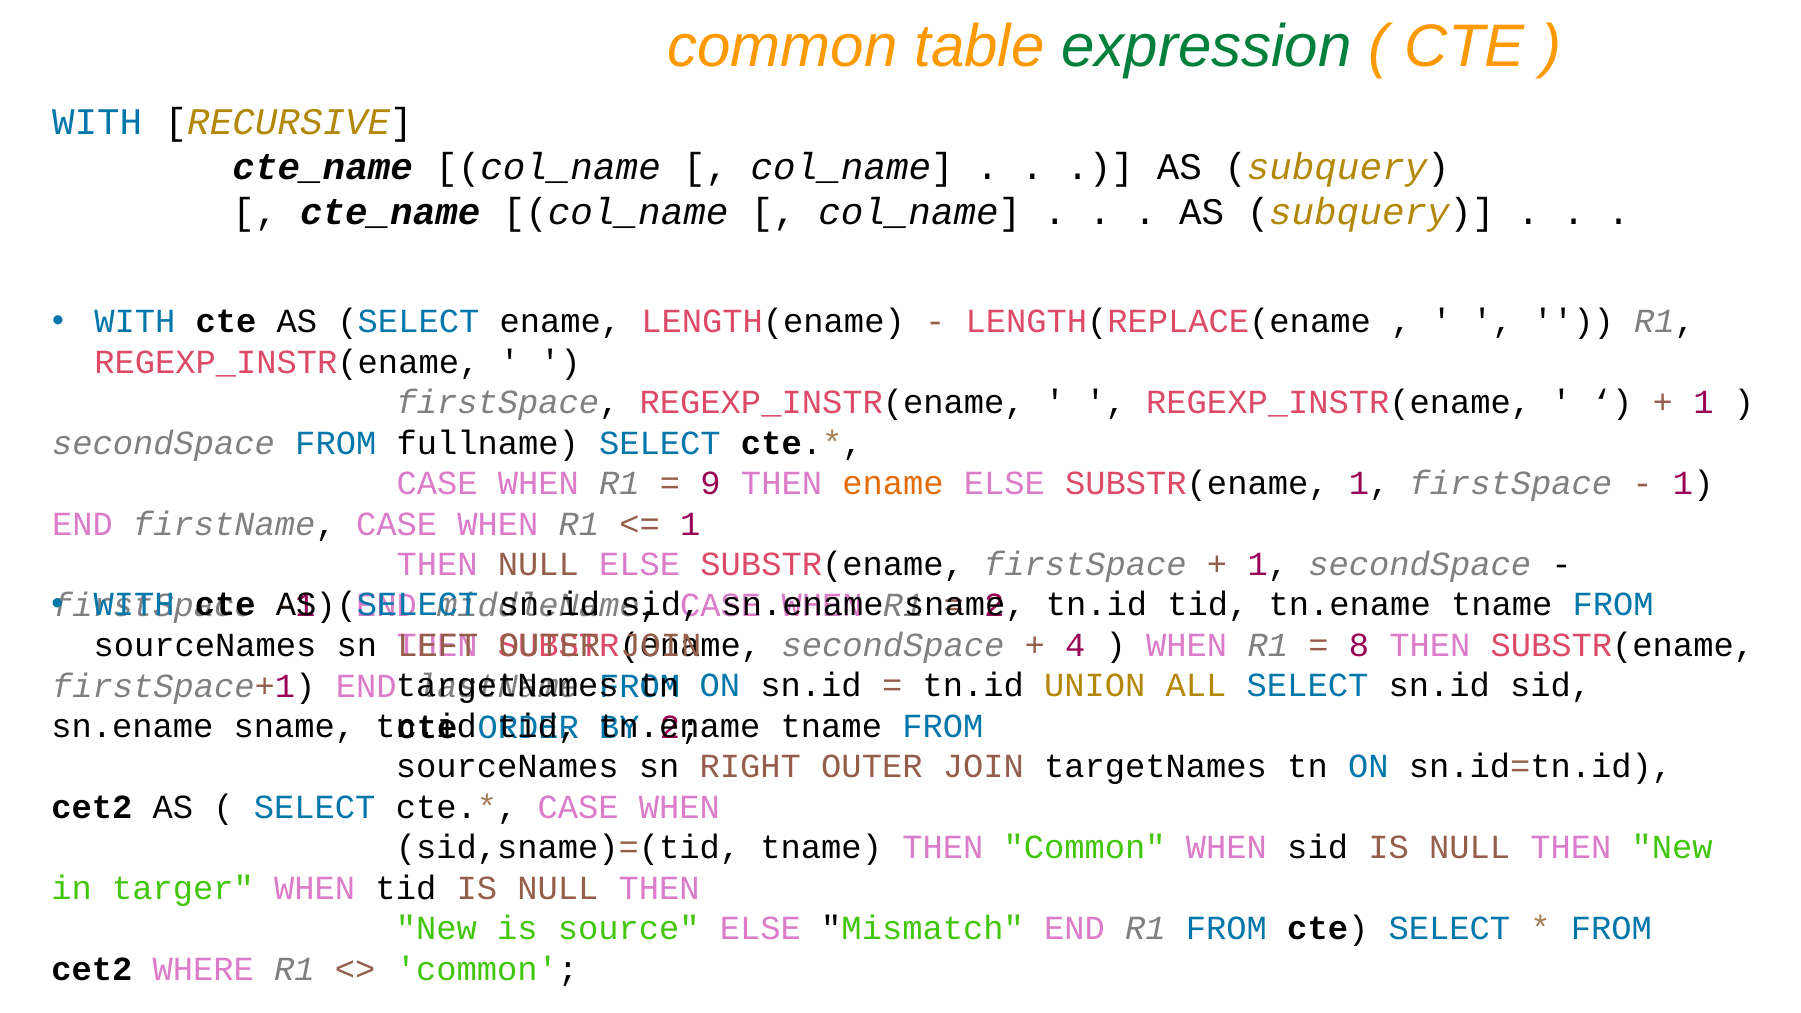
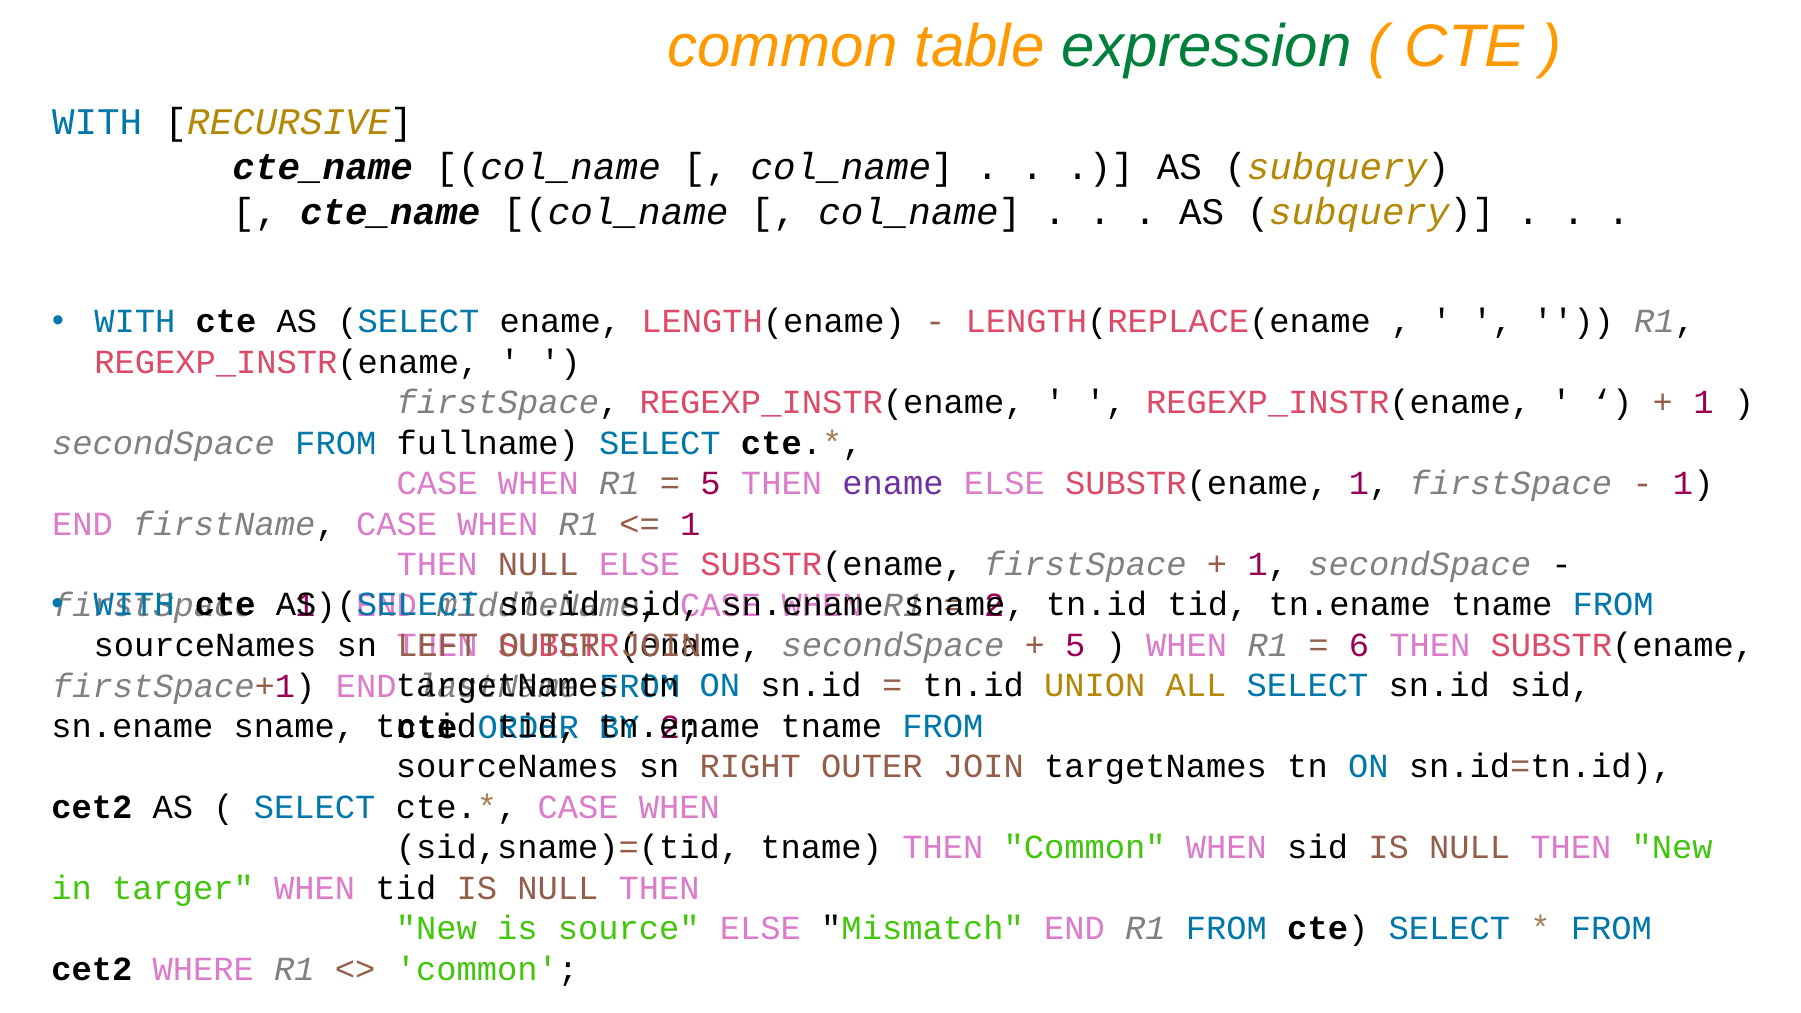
9: 9 -> 5 (711, 484)
ename colour: orange -> purple (893, 484)
4: 4 -> 5 (1075, 646)
8: 8 -> 6 (1359, 646)
